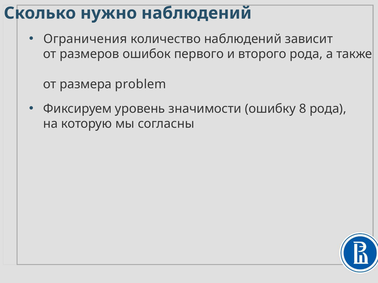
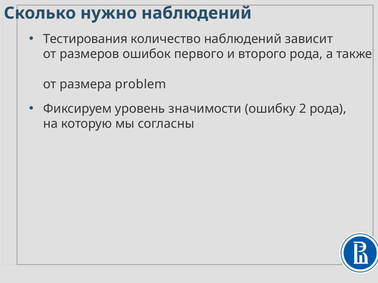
Ограничения: Ограничения -> Тестирования (85, 39)
8: 8 -> 2 (303, 109)
